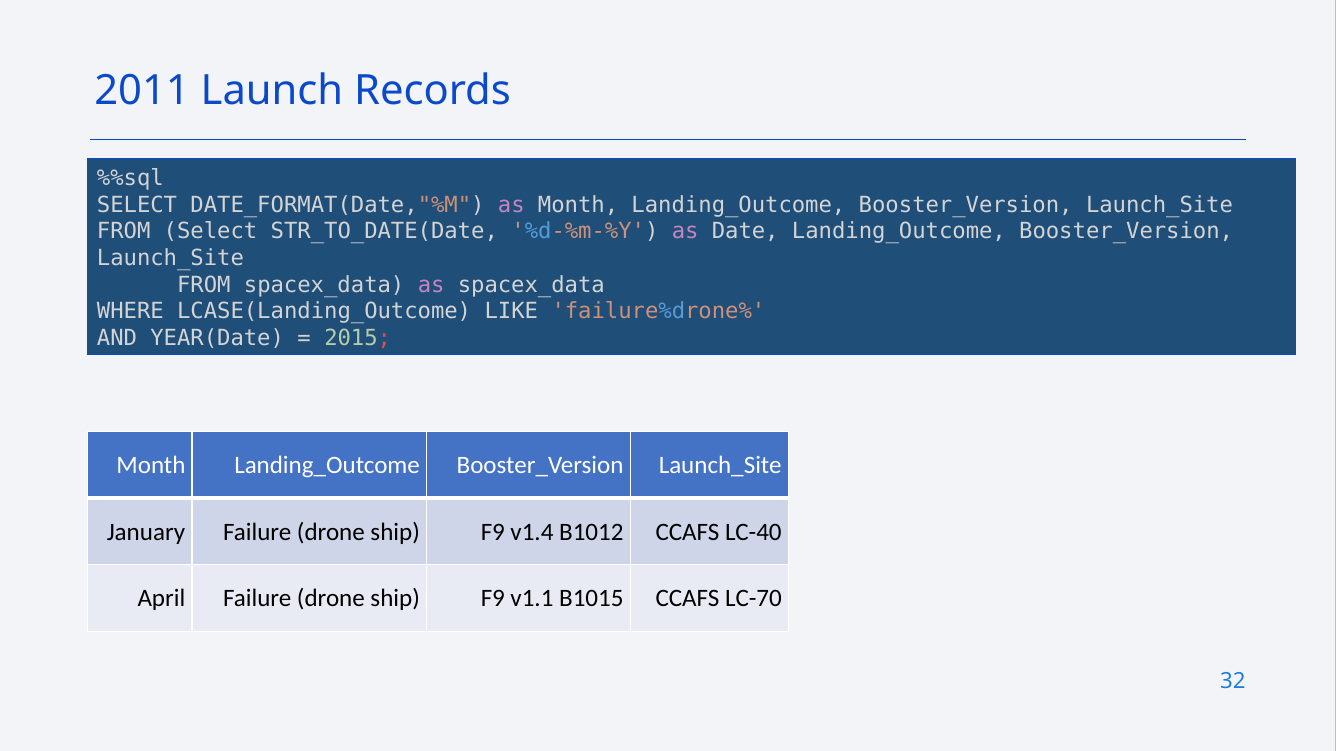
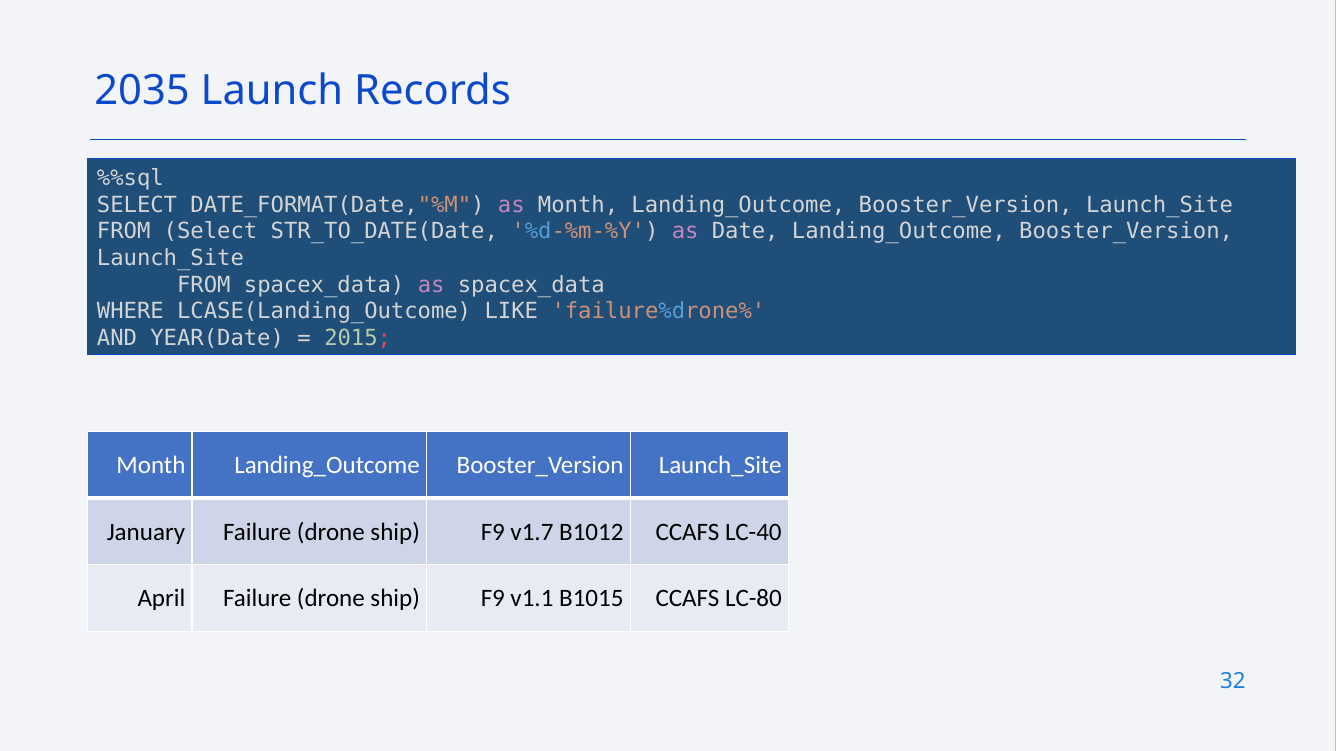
2011: 2011 -> 2035 (142, 91)
v1.4: v1.4 -> v1.7 (532, 532)
LC-70: LC-70 -> LC-80 (753, 599)
